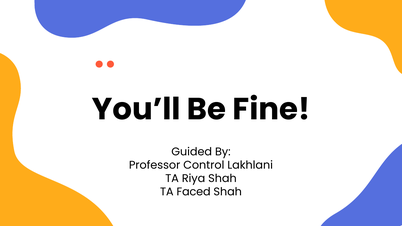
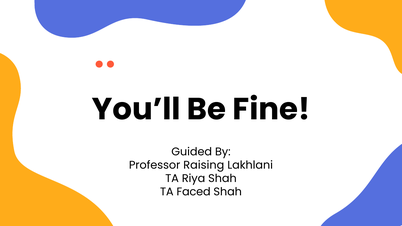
Control: Control -> Raising (204, 165)
